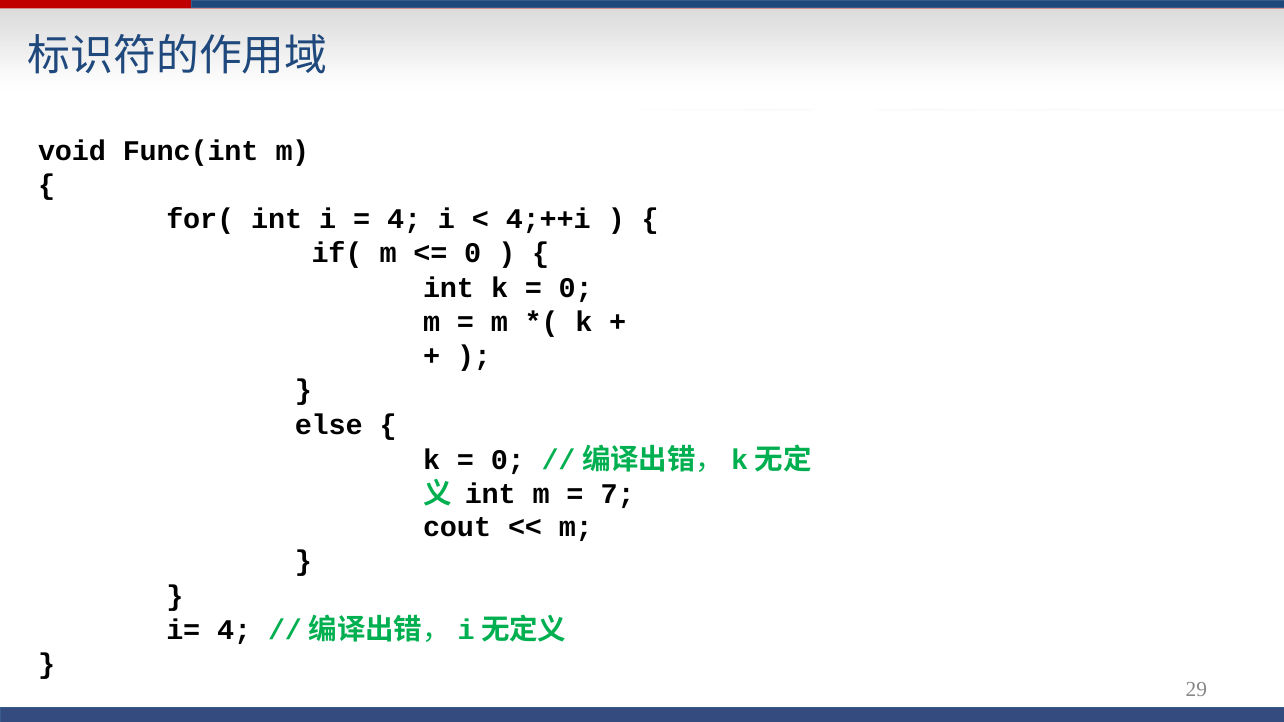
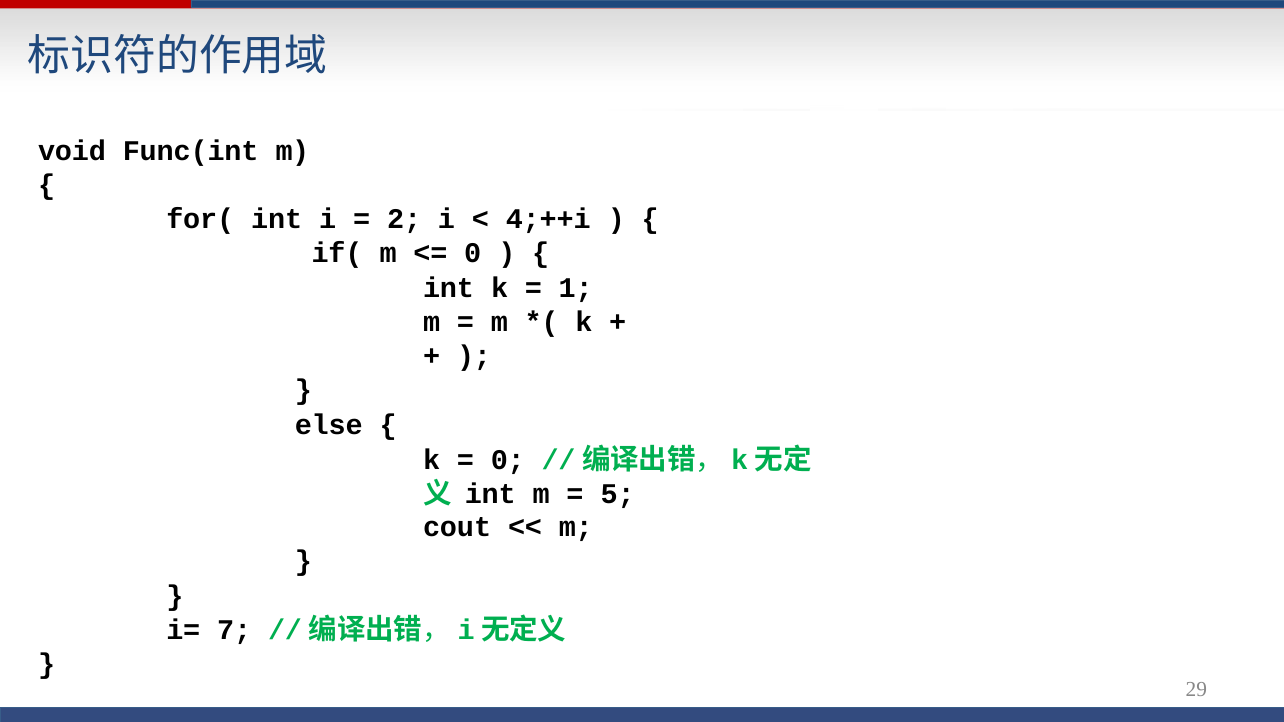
4: 4 -> 2 (404, 219)
0: 0 -> 1 (576, 288)
7: 7 -> 5 (618, 494)
i= 4: 4 -> 7 (234, 630)
